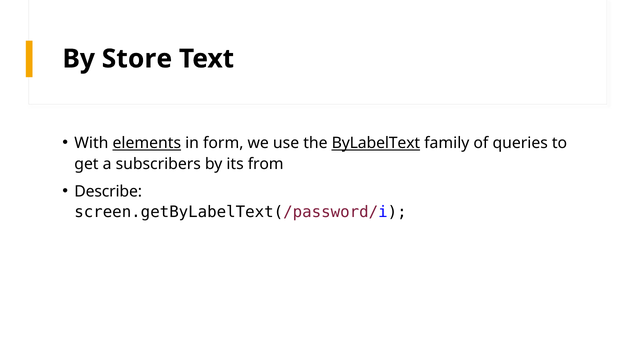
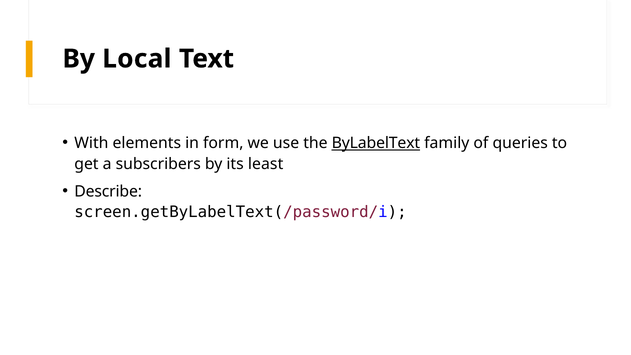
Store: Store -> Local (137, 59)
elements underline: present -> none (147, 143)
from: from -> least (266, 164)
